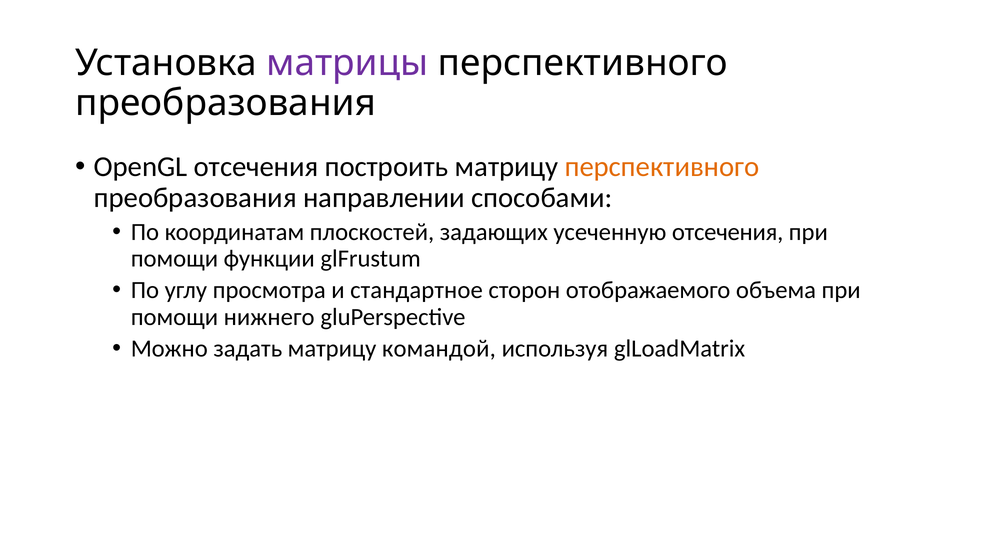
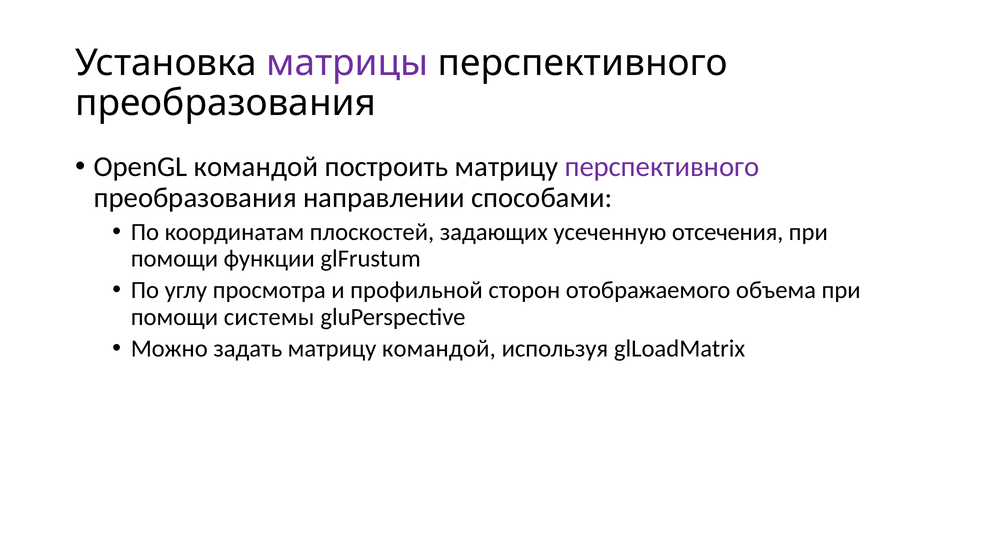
OpenGL отсечения: отсечения -> командой (256, 167)
перспективного colour: orange -> purple (662, 167)
стандартное: стандартное -> профильной (416, 290)
нижнего: нижнего -> системы (269, 317)
